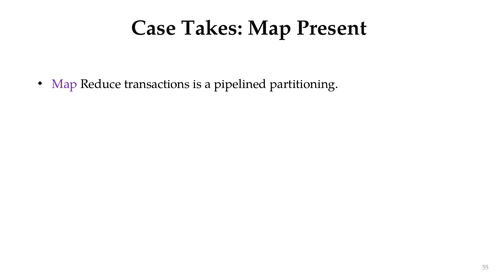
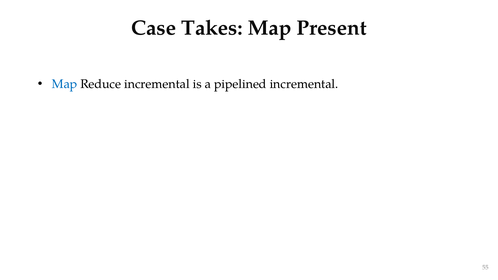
Map colour: purple -> blue (65, 84)
Reduce transactions: transactions -> incremental (157, 84)
pipelined partitioning: partitioning -> incremental (304, 84)
